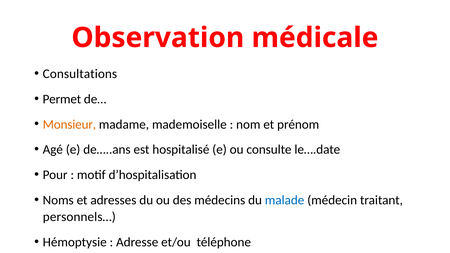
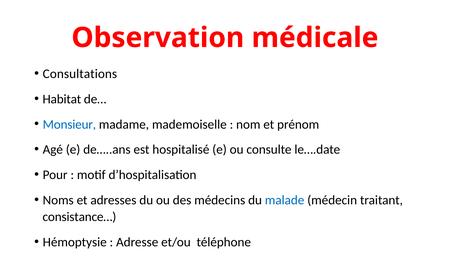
Permet: Permet -> Habitat (62, 99)
Monsieur colour: orange -> blue (69, 124)
personnels…: personnels… -> consistance… (79, 217)
